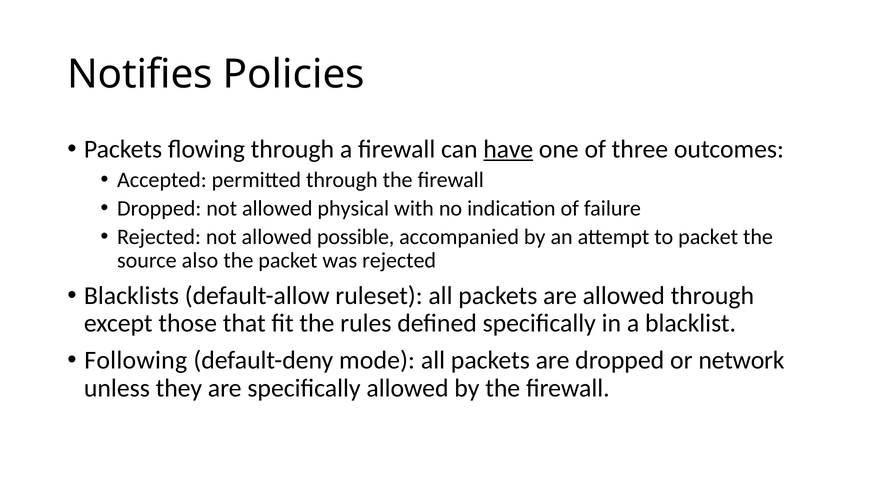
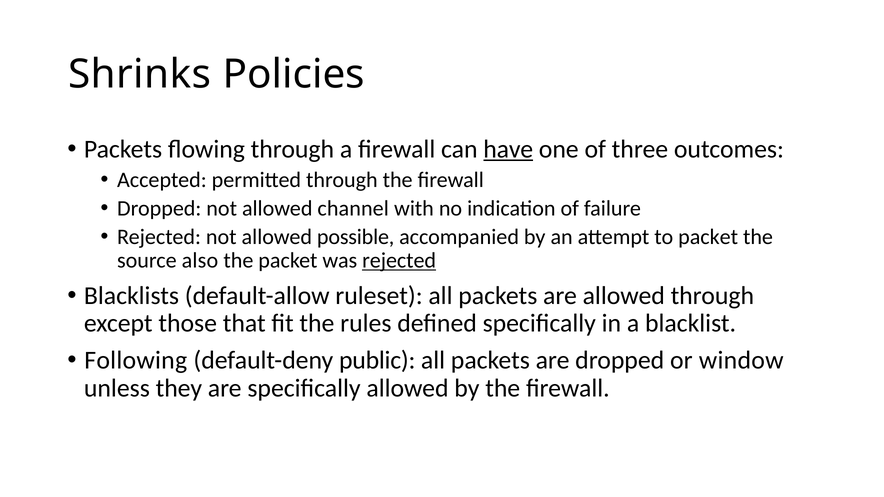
Notifies: Notifies -> Shrinks (140, 74)
physical: physical -> channel (353, 208)
rejected underline: none -> present (399, 261)
mode: mode -> public (377, 361)
network: network -> window (741, 361)
